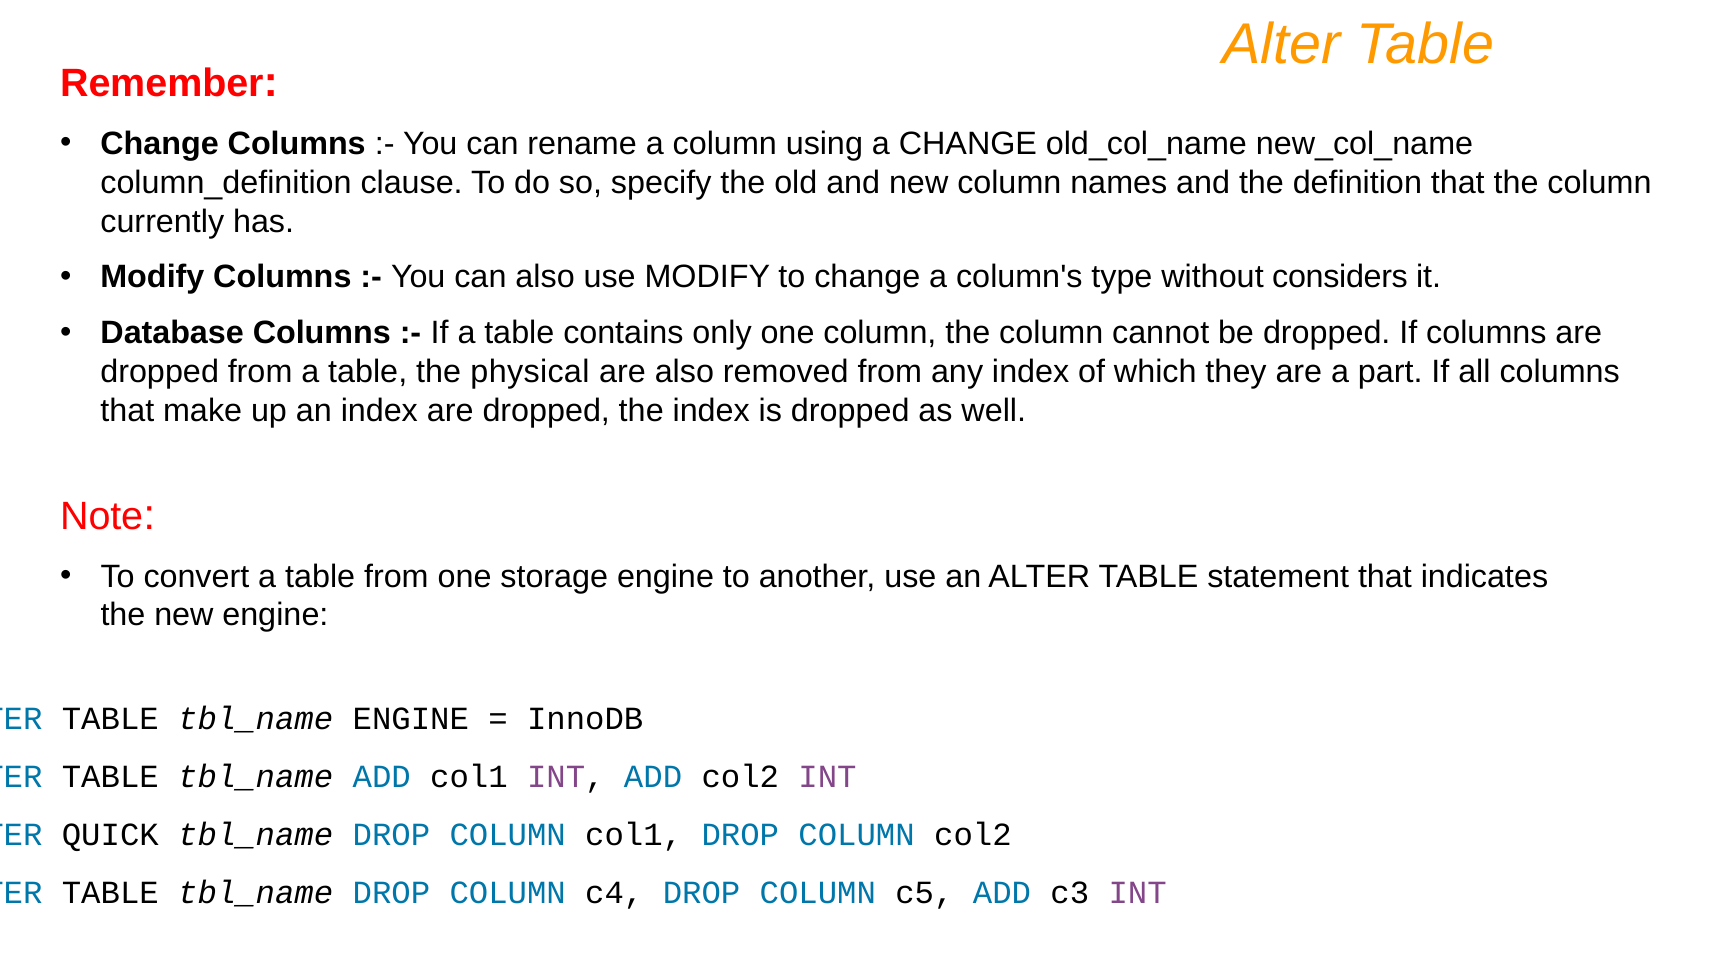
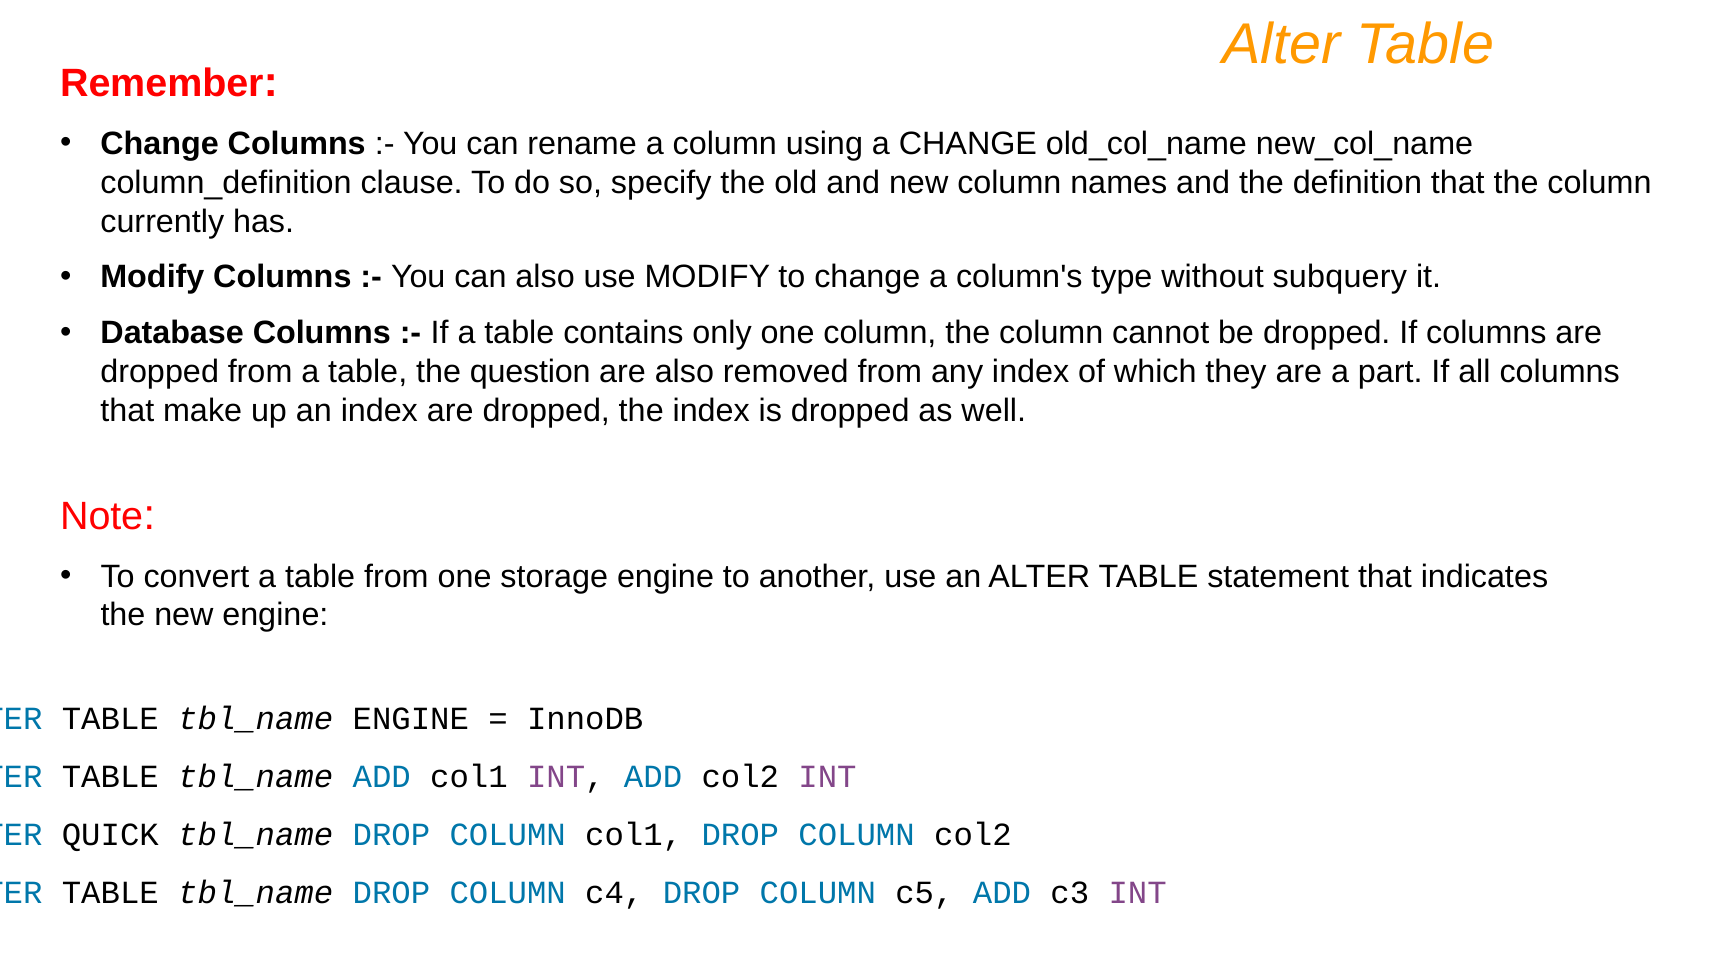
considers: considers -> subquery (1340, 277)
physical: physical -> question (530, 372)
